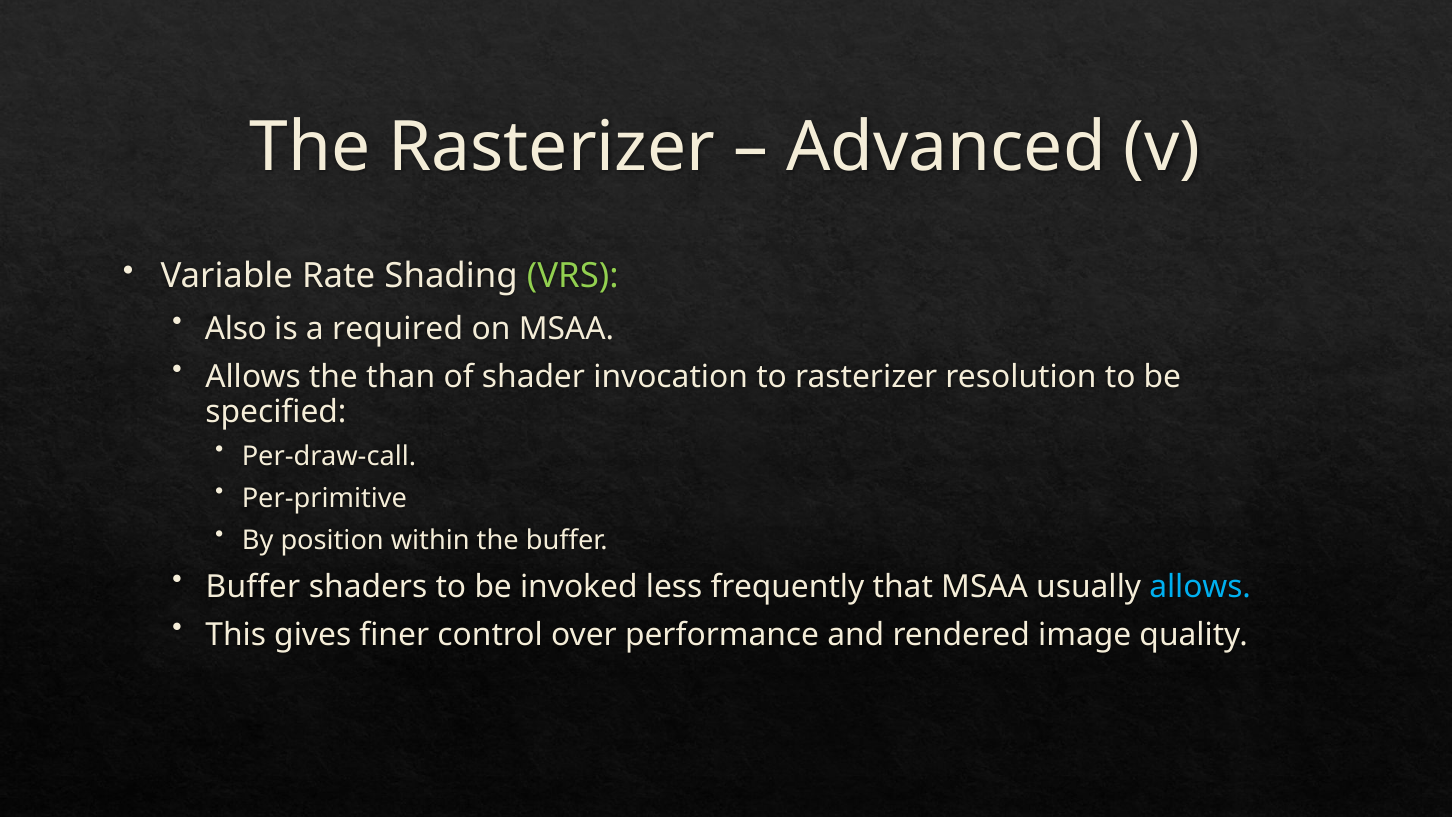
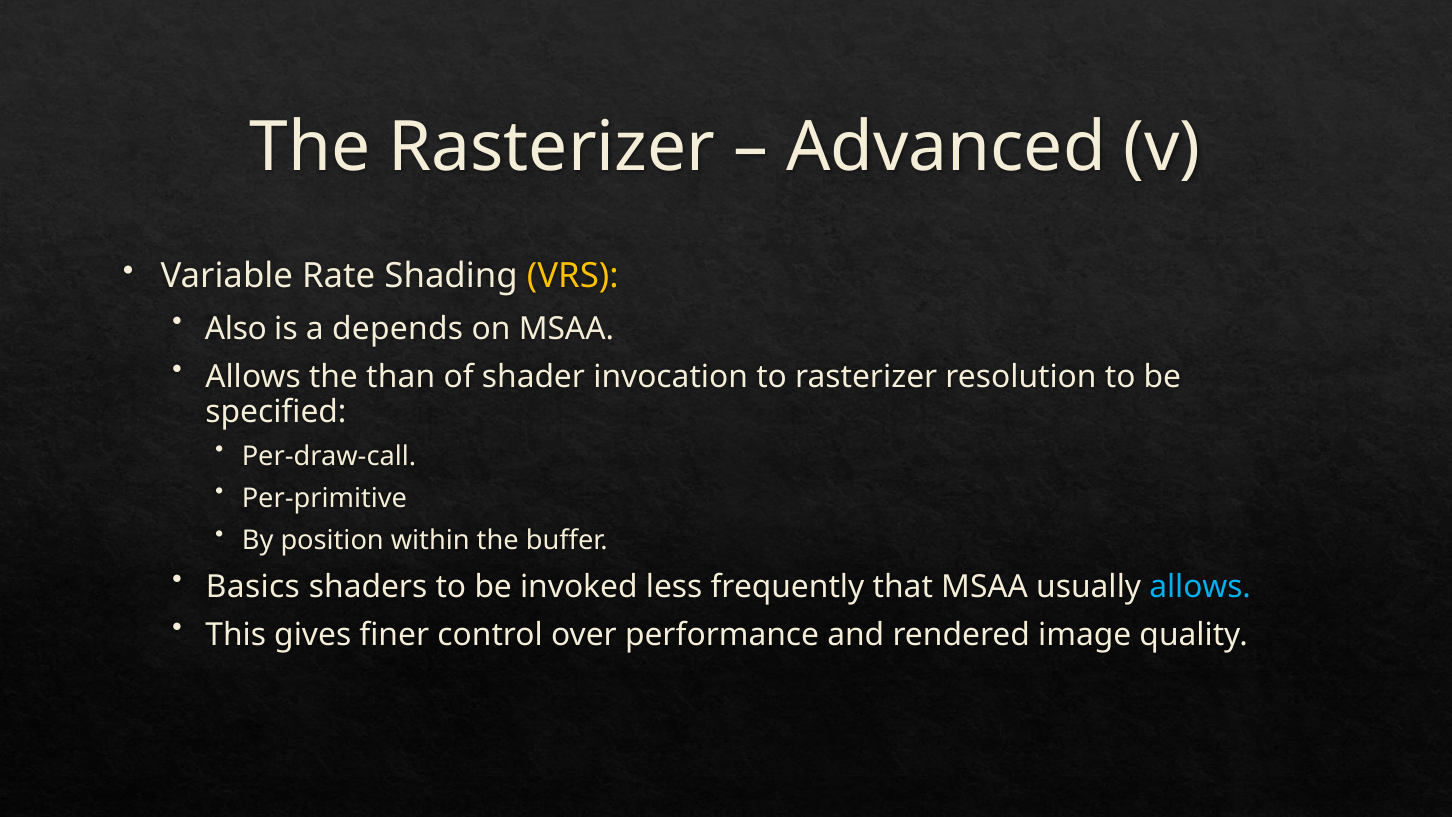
VRS colour: light green -> yellow (573, 276)
required: required -> depends (398, 329)
Buffer: Buffer -> Basics (253, 587)
